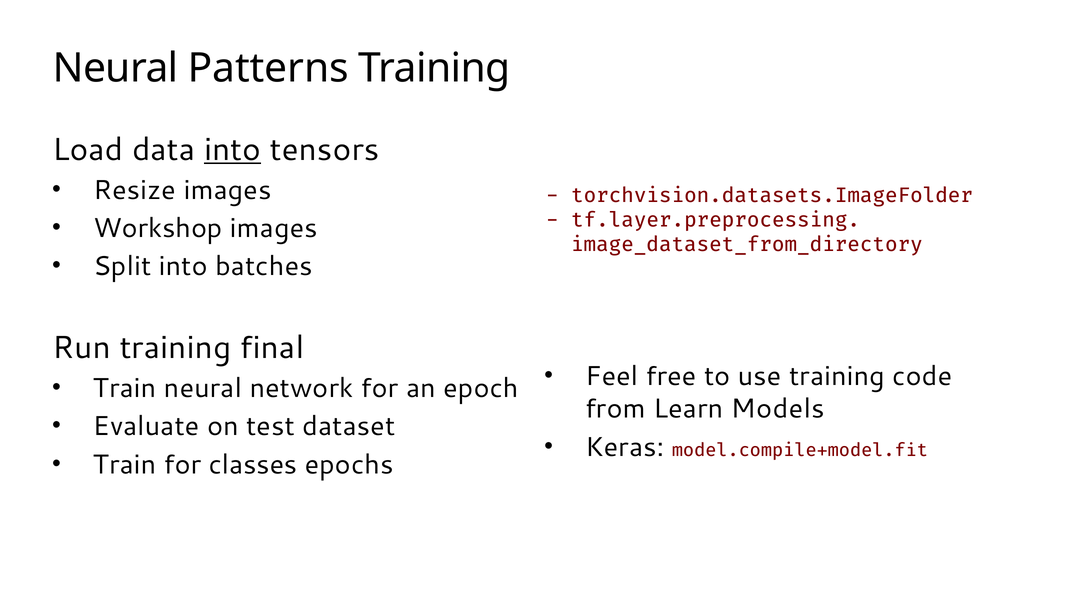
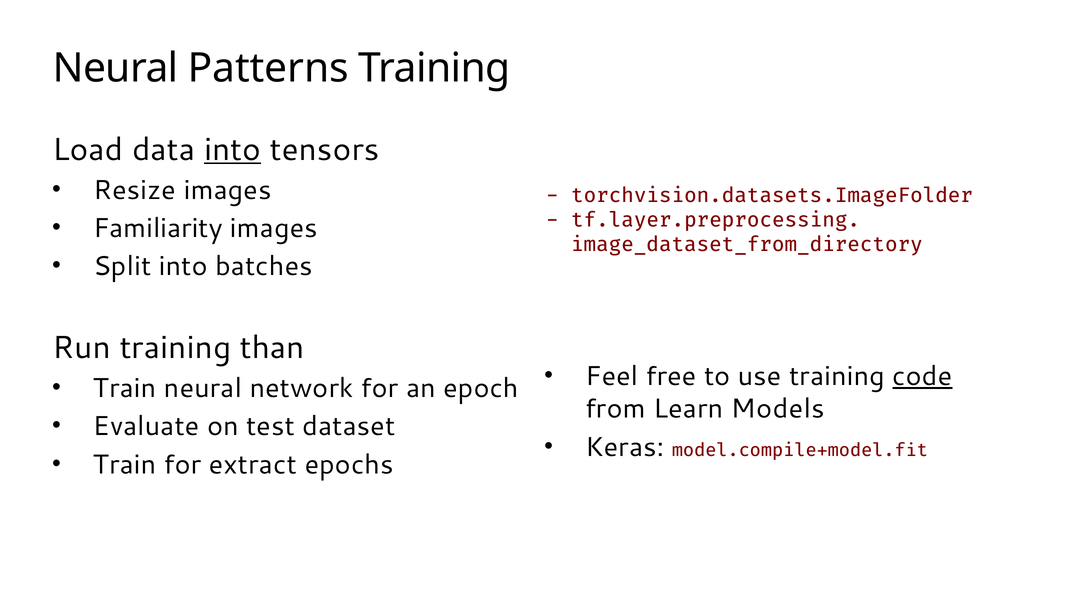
Workshop: Workshop -> Familiarity (158, 228)
final: final -> than (272, 347)
code underline: none -> present (922, 376)
classes: classes -> extract (253, 464)
